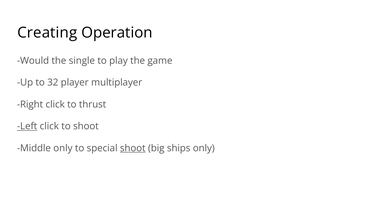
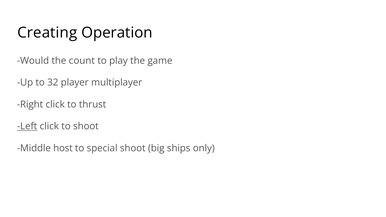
single: single -> count (82, 61)
Middle only: only -> host (63, 148)
shoot underline: present -> none (133, 148)
